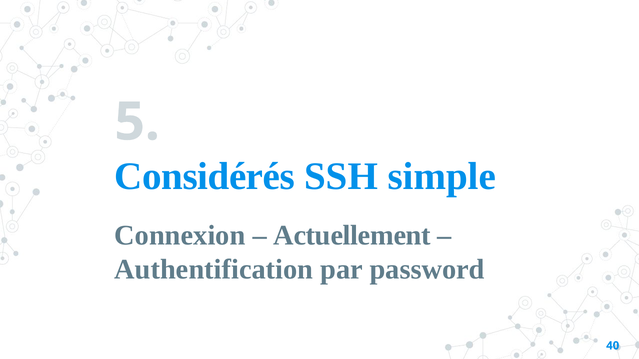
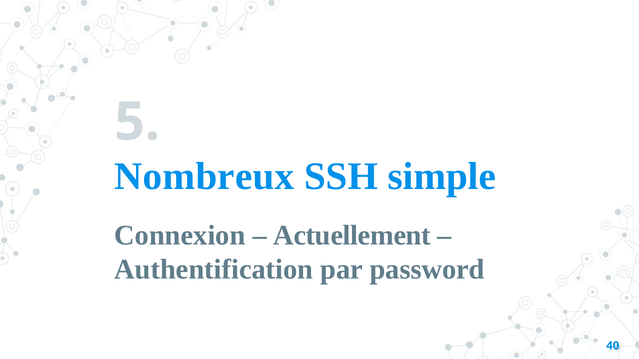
Considérés: Considérés -> Nombreux (204, 177)
